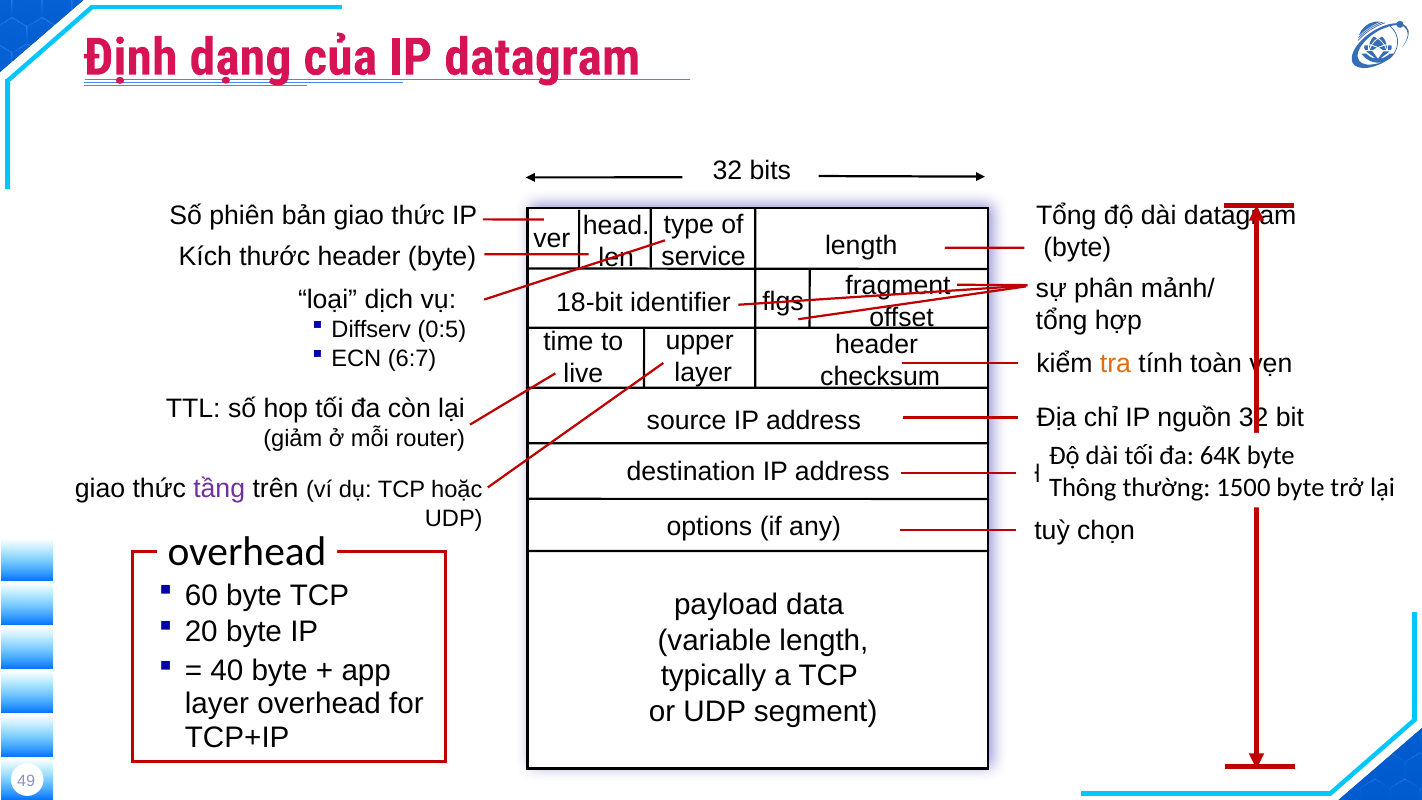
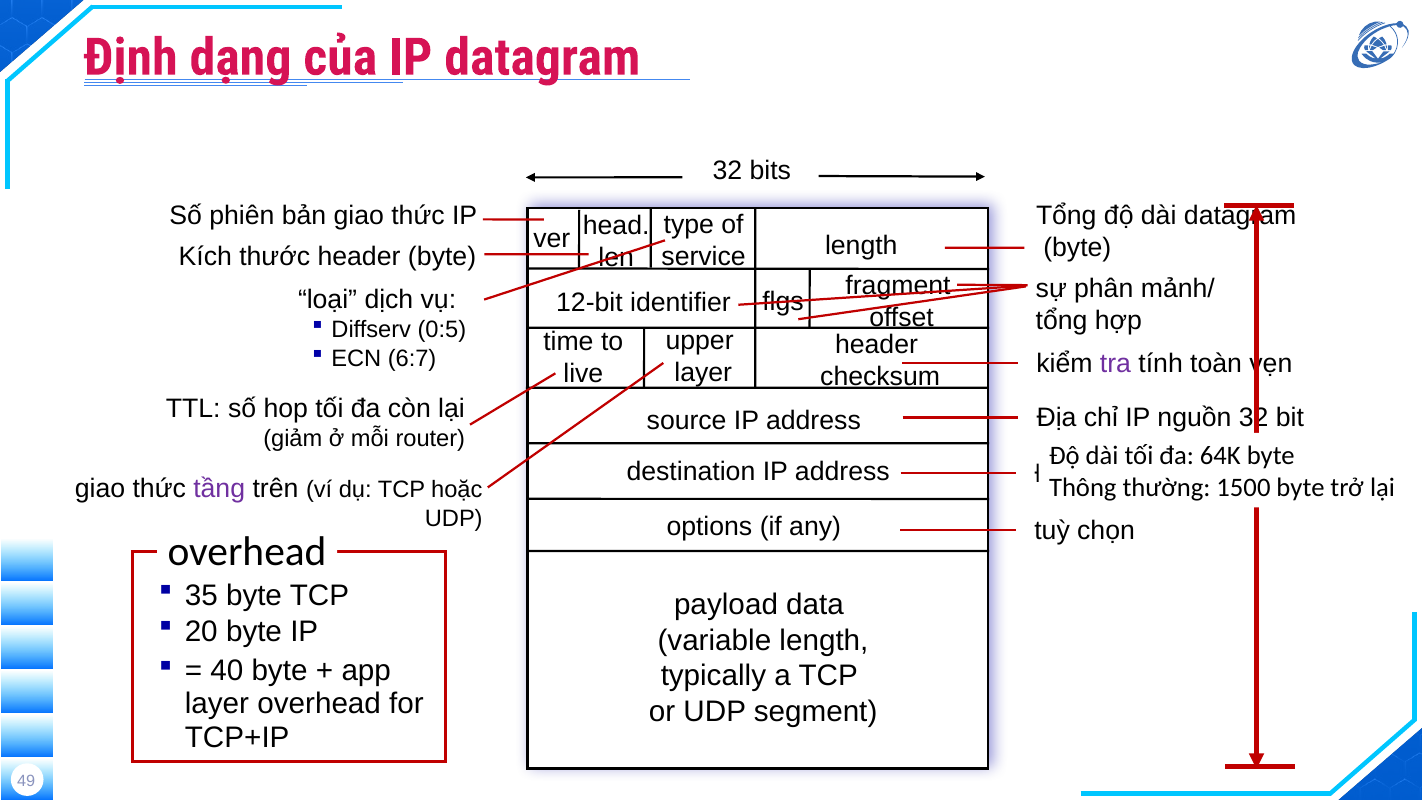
18-bit: 18-bit -> 12-bit (589, 302)
tra colour: orange -> purple (1115, 364)
60: 60 -> 35 (201, 595)
